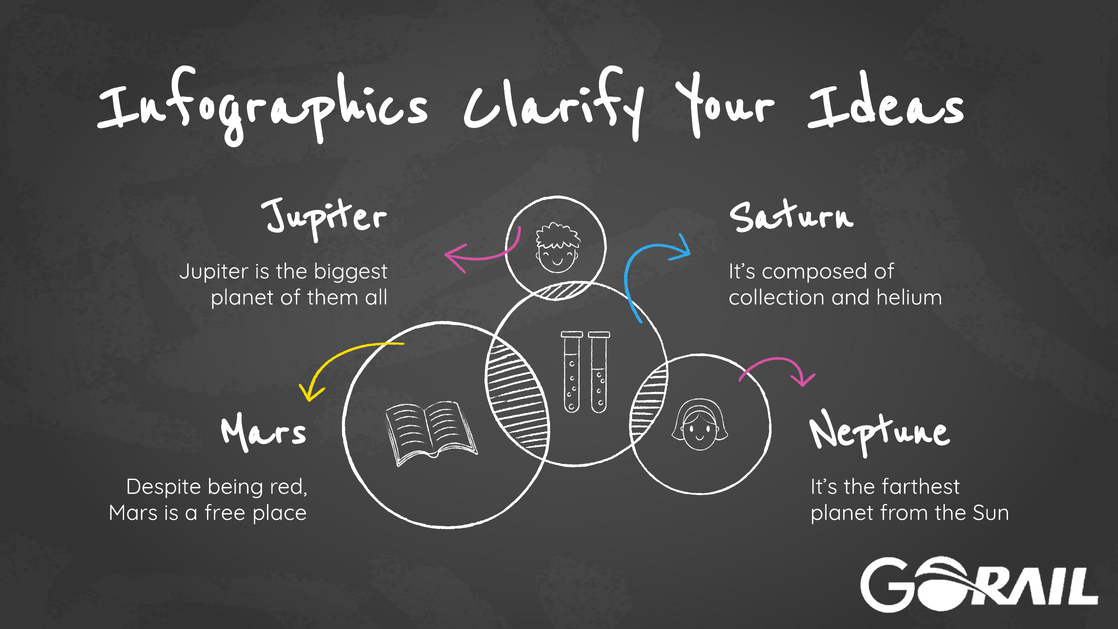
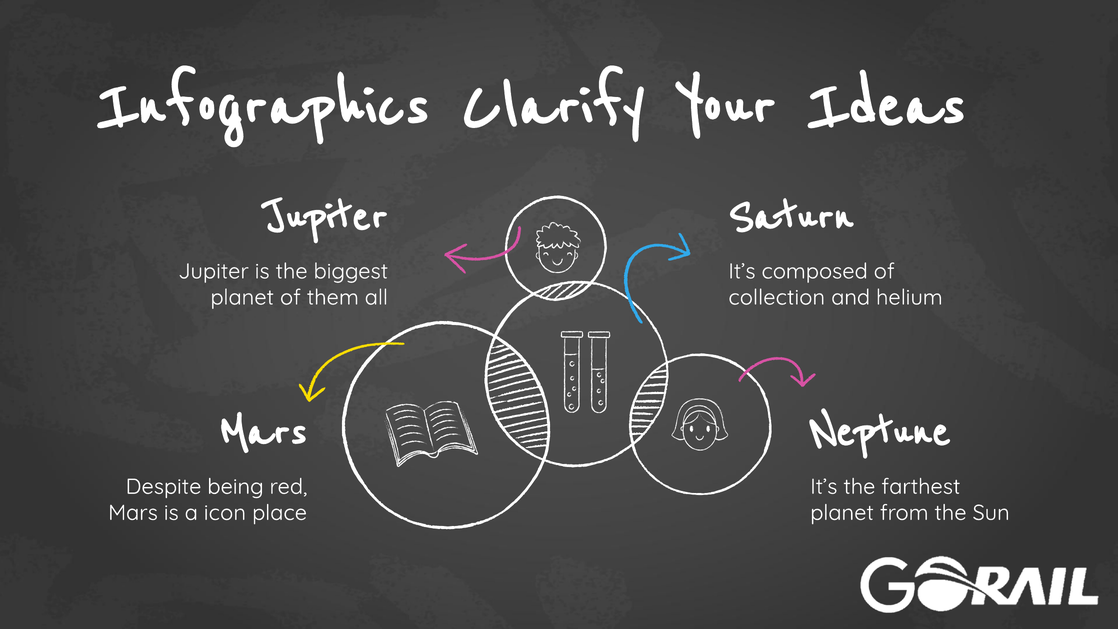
free: free -> icon (225, 513)
